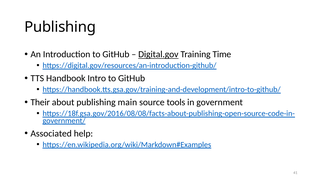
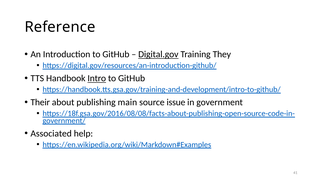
Publishing: Publishing -> Reference (60, 27)
Time: Time -> They (222, 54)
Intro underline: none -> present (97, 78)
tools: tools -> issue (176, 102)
